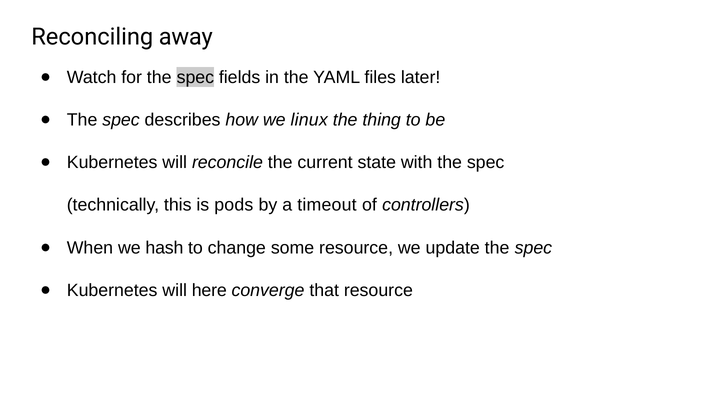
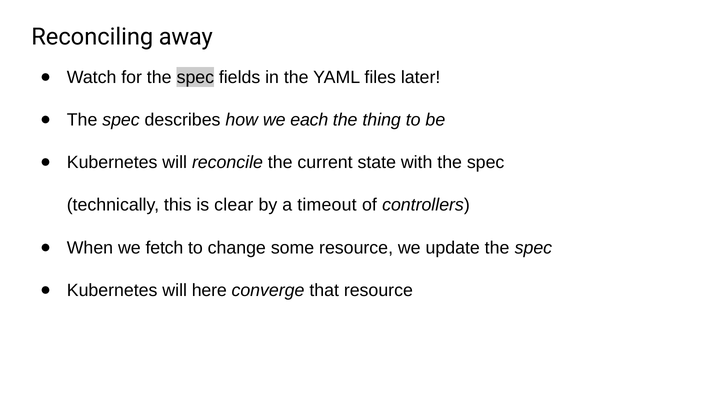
linux: linux -> each (309, 120)
pods: pods -> clear (234, 205)
hash: hash -> fetch (164, 248)
